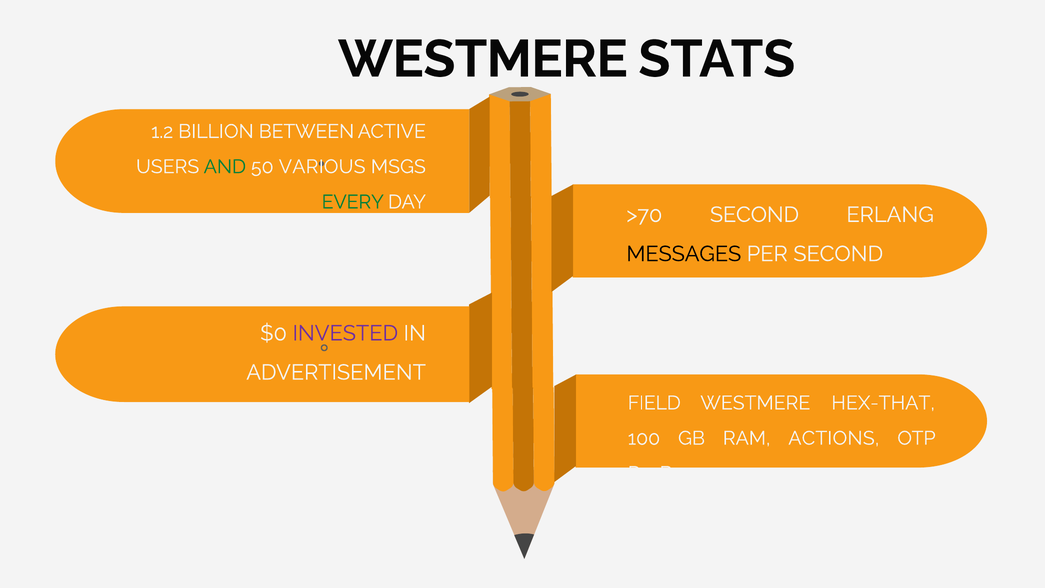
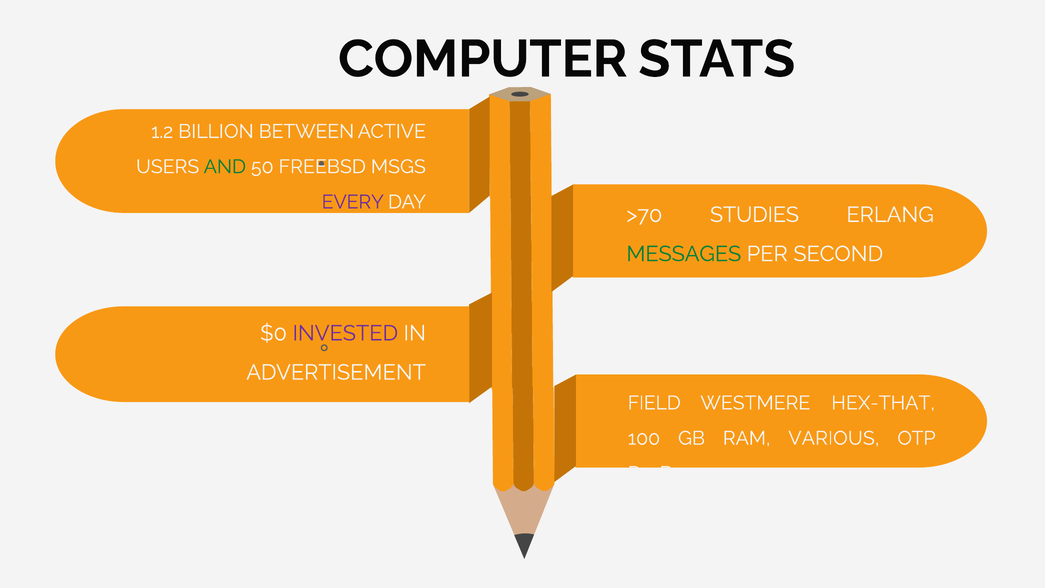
WESTMERE: WESTMERE -> COMPUTER (483, 59)
VARIOUS: VARIOUS -> FREEBSD (322, 167)
EVERY colour: green -> purple (353, 202)
>70 SECOND: SECOND -> STUDIES (754, 215)
MESSAGES colour: black -> green (684, 254)
ACTIONS: ACTIONS -> VARIOUS (834, 438)
